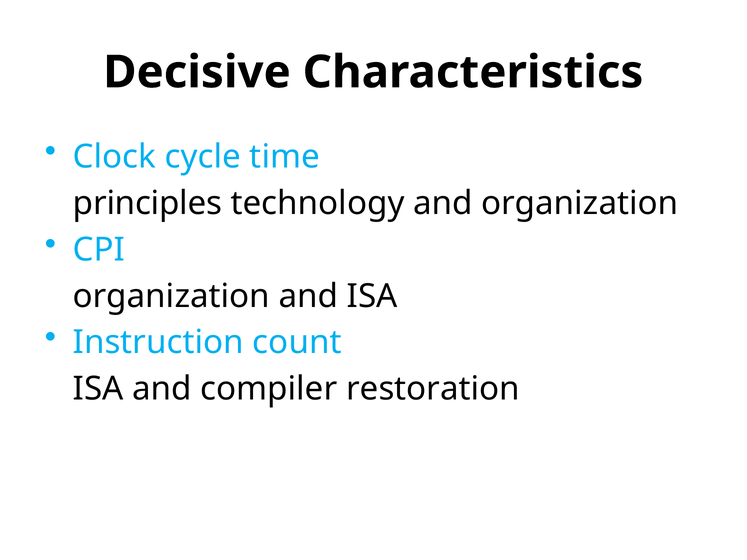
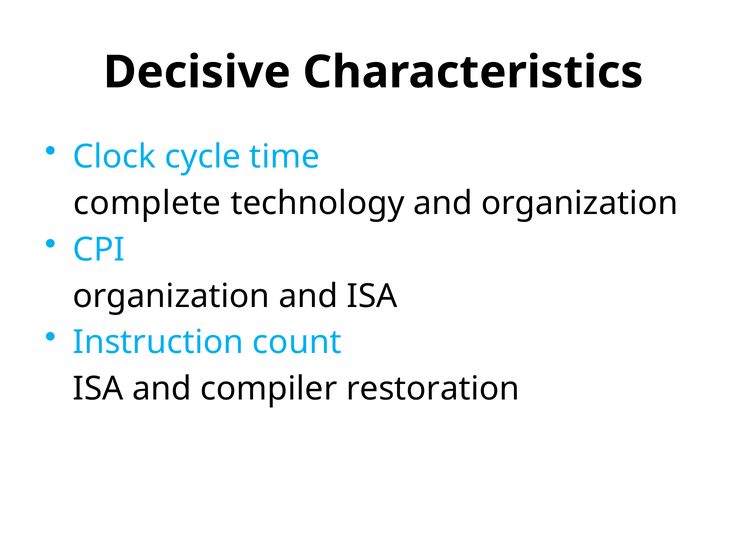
principles: principles -> complete (147, 203)
